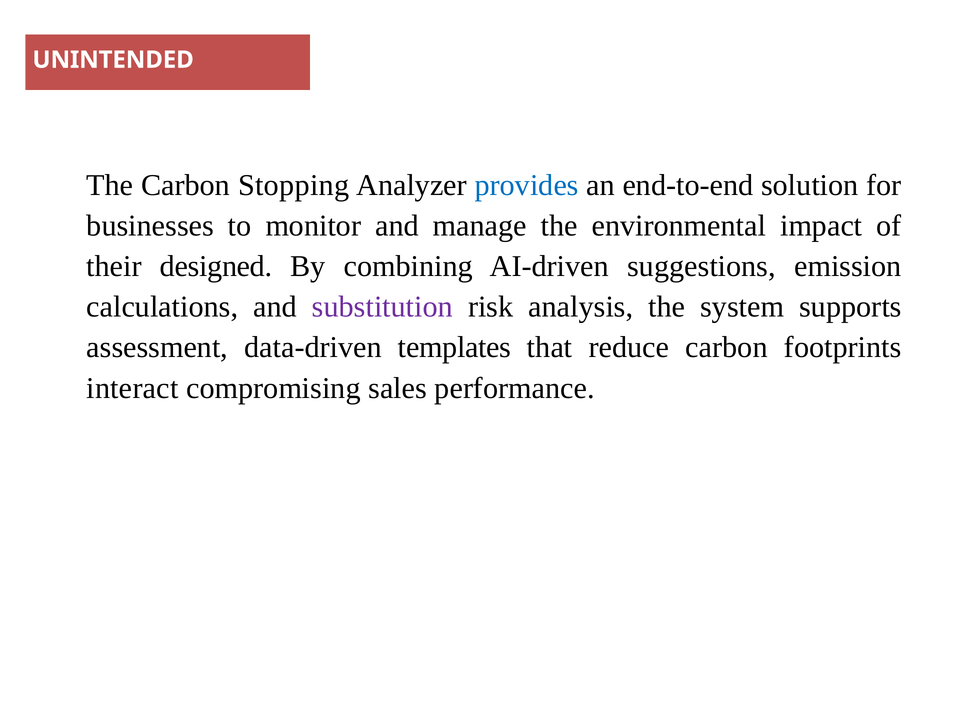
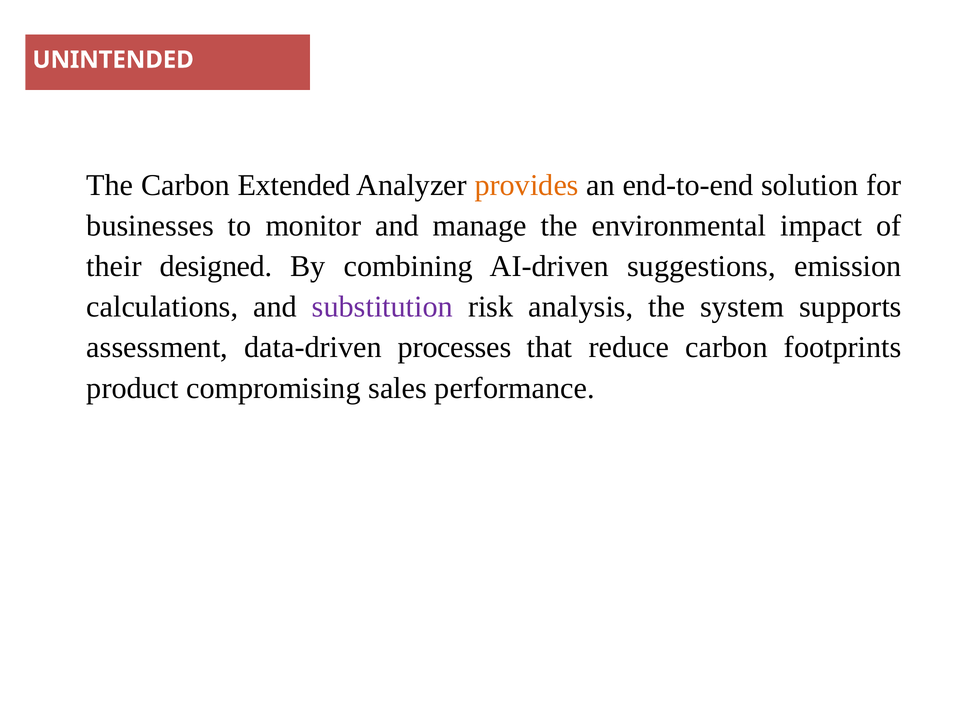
Stopping: Stopping -> Extended (294, 185)
provides colour: blue -> orange (527, 185)
templates: templates -> processes (455, 348)
interact: interact -> product (133, 388)
